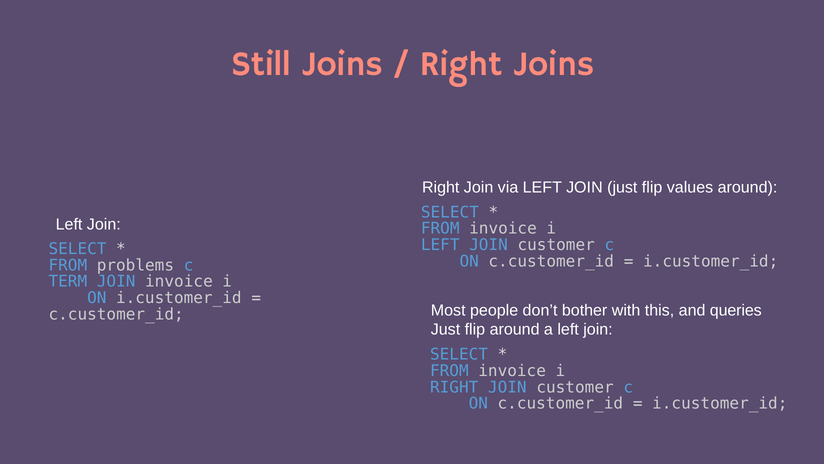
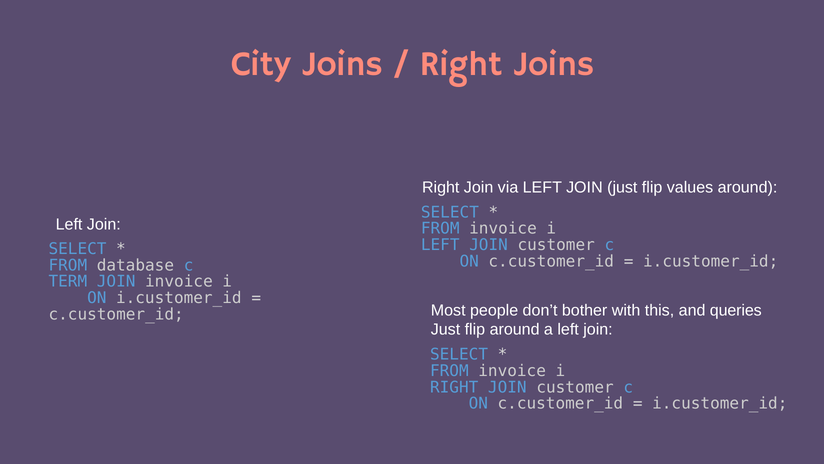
Still: Still -> City (261, 64)
problems: problems -> database (135, 265)
